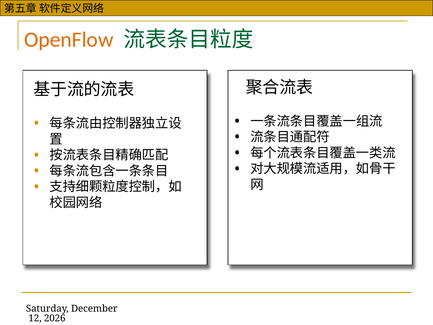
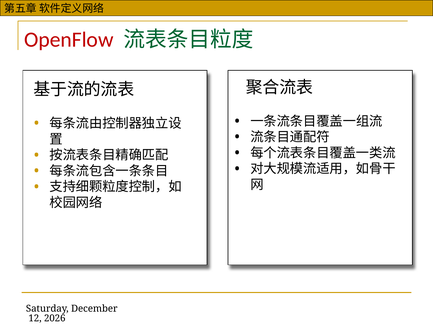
OpenFlow colour: orange -> red (69, 40)
